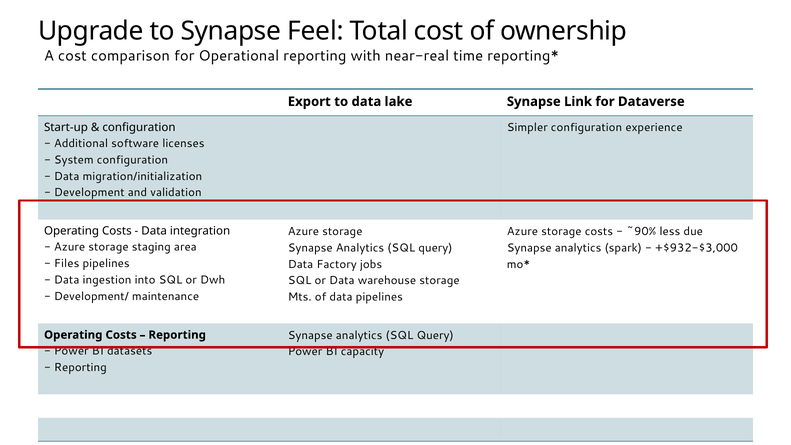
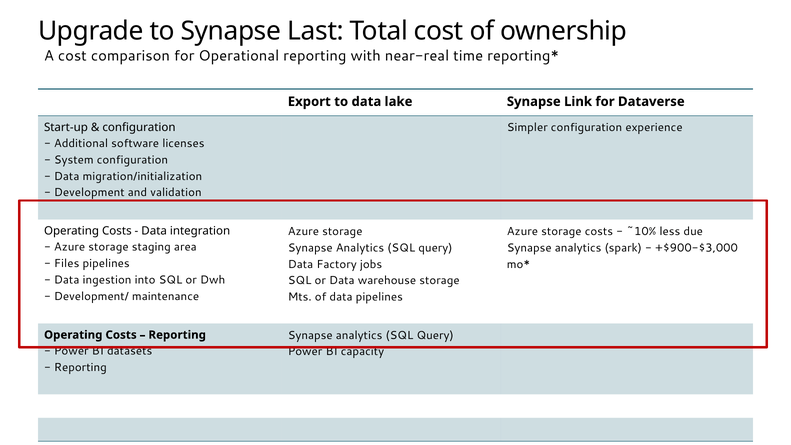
Feel: Feel -> Last (315, 31)
~90%: ~90% -> ~10% (641, 231)
+$932-$3,000: +$932-$3,000 -> +$900-$3,000 (696, 248)
